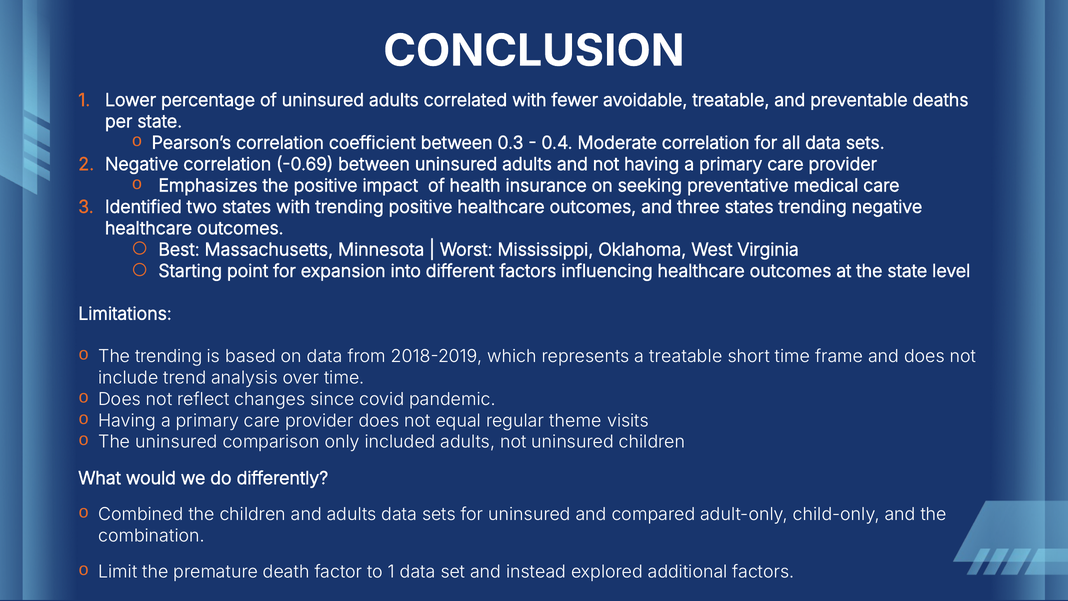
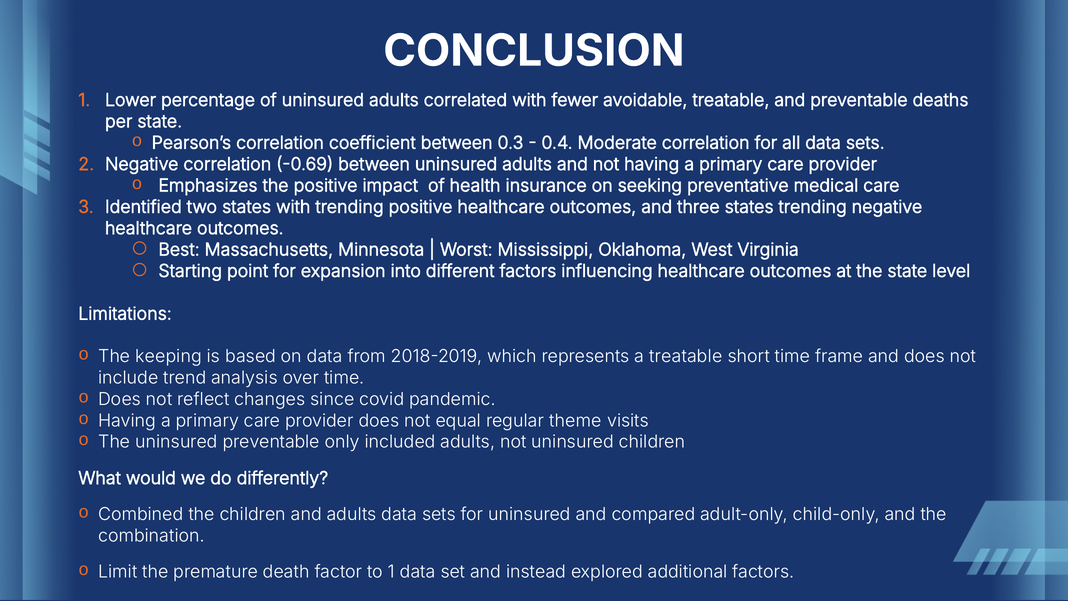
The trending: trending -> keeping (169, 356)
uninsured comparison: comparison -> preventable (271, 442)
